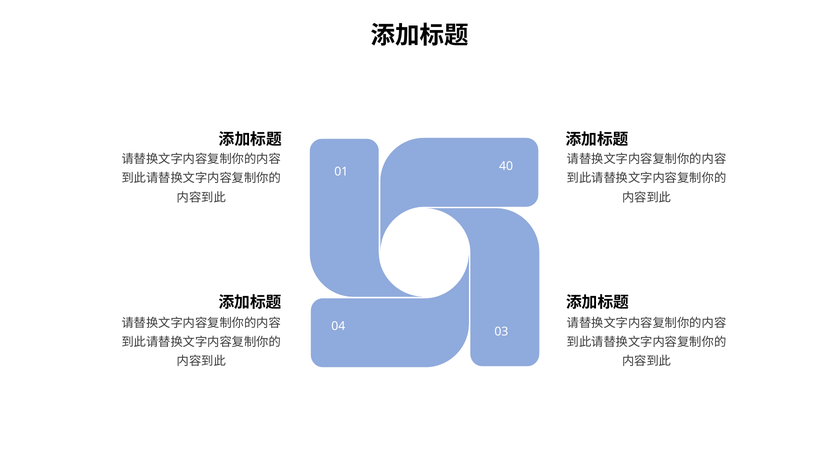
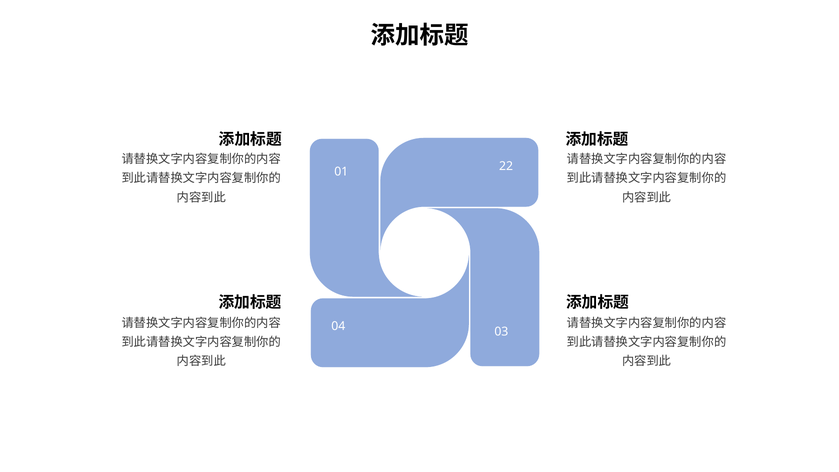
40: 40 -> 22 (506, 166)
